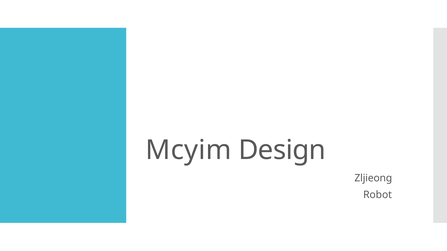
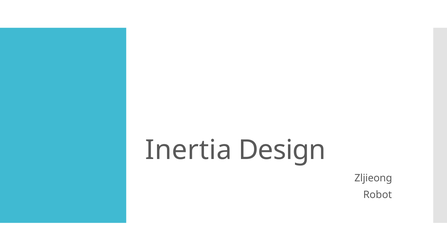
Mcyim: Mcyim -> Inertia (189, 150)
